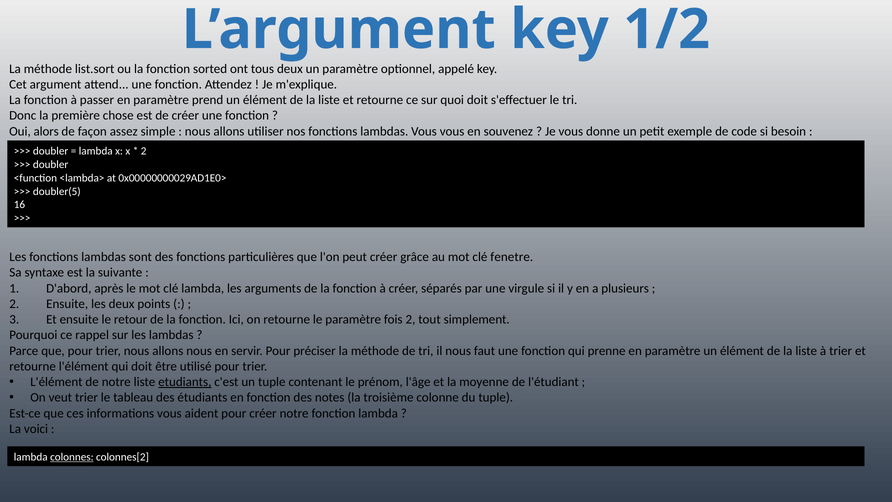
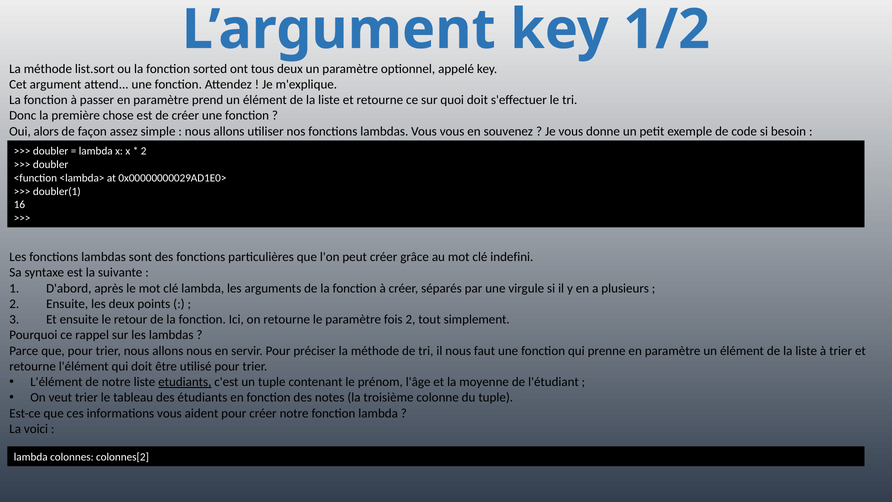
doubler(5: doubler(5 -> doubler(1 (57, 191)
fenetre: fenetre -> indefini (512, 257)
colonnes underline: present -> none (72, 457)
